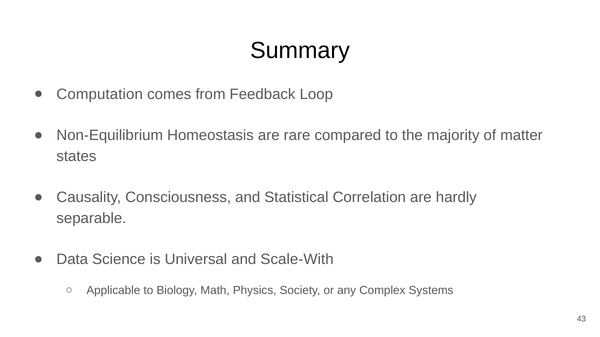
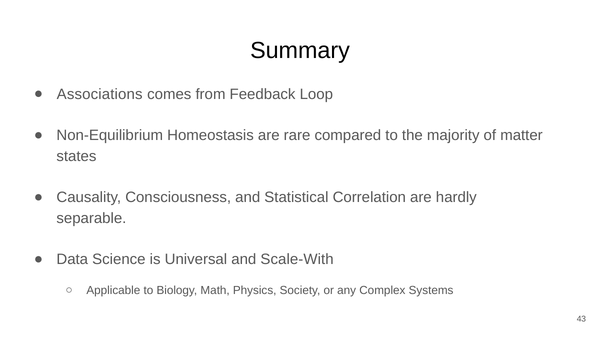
Computation: Computation -> Associations (100, 94)
